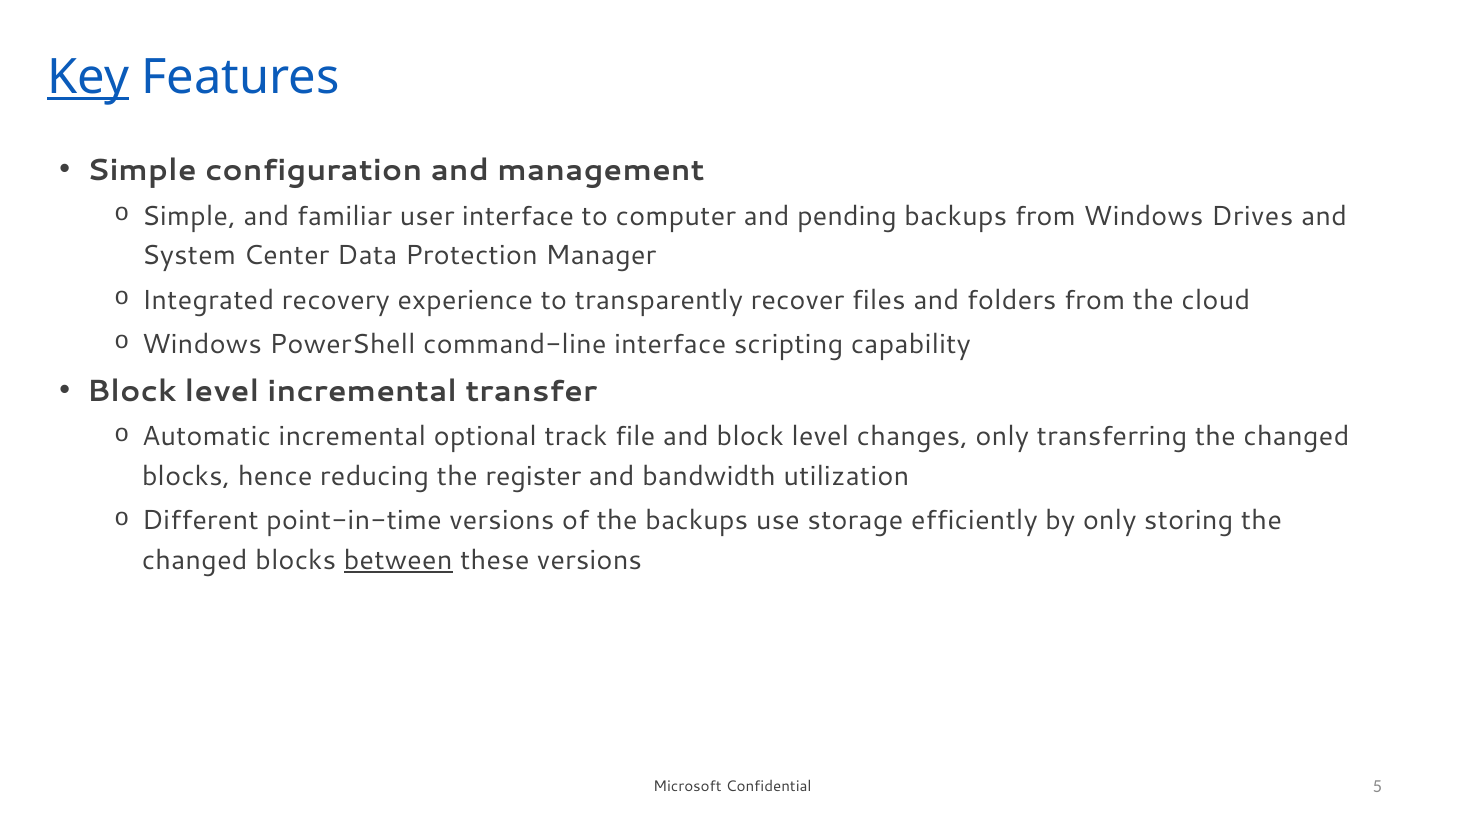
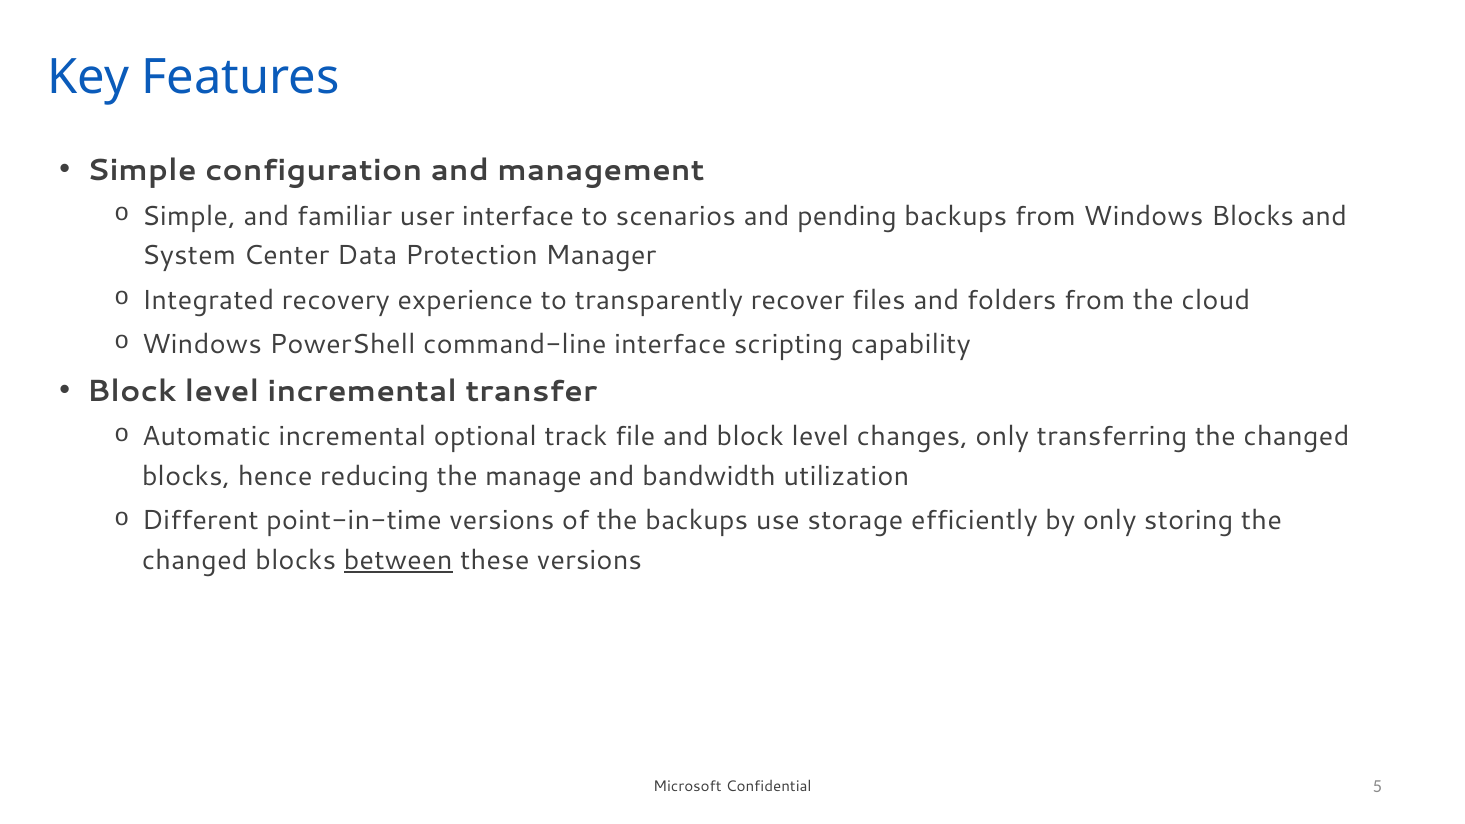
Key underline: present -> none (88, 77)
computer: computer -> scenarios (676, 216)
Windows Drives: Drives -> Blocks (1253, 216)
register: register -> manage (533, 476)
